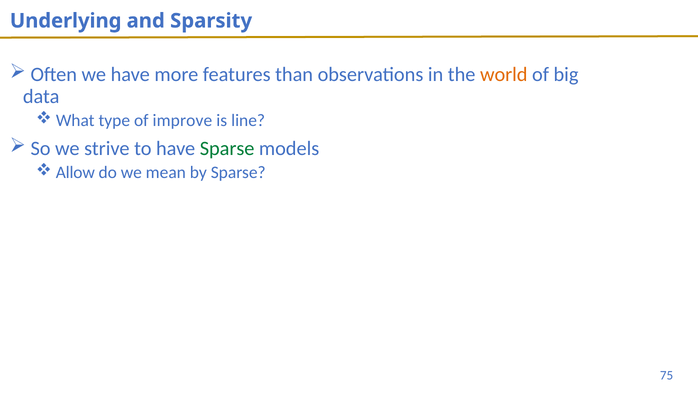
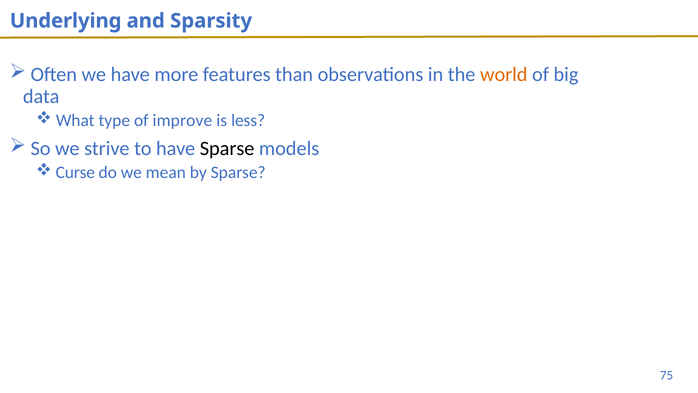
line: line -> less (248, 121)
Sparse colour: green -> black (227, 148)
Allow: Allow -> Curse (75, 172)
